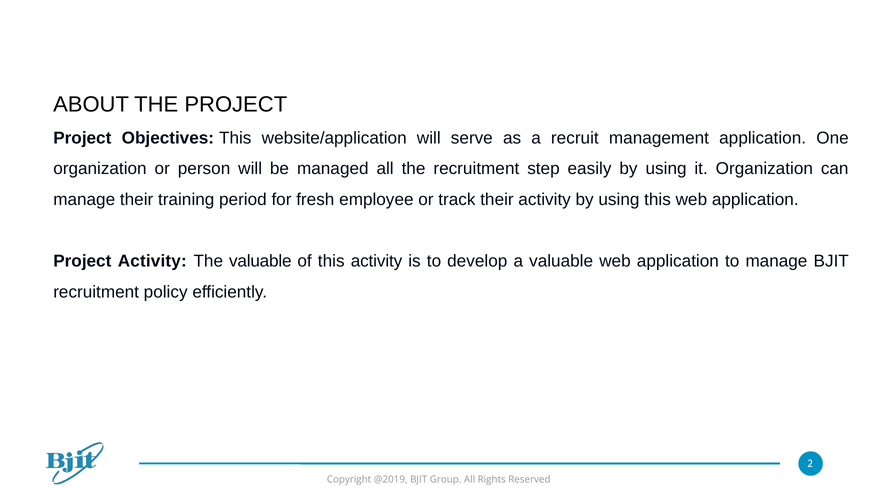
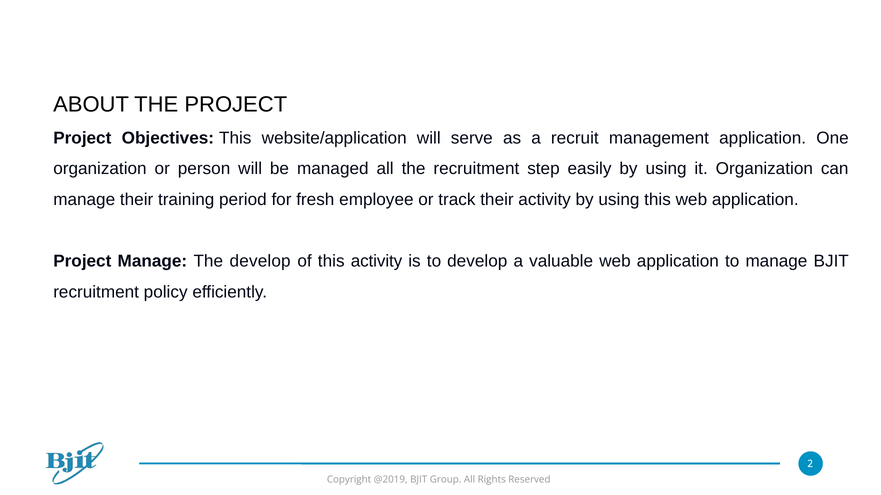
Project Activity: Activity -> Manage (152, 261)
The valuable: valuable -> develop (260, 261)
